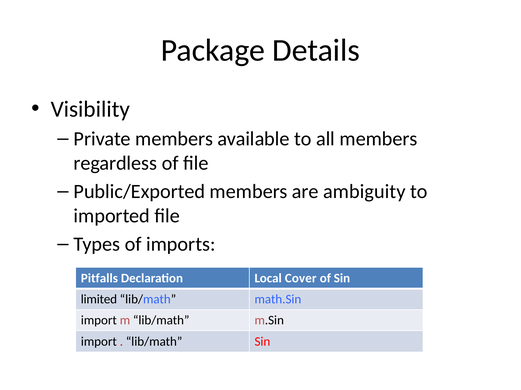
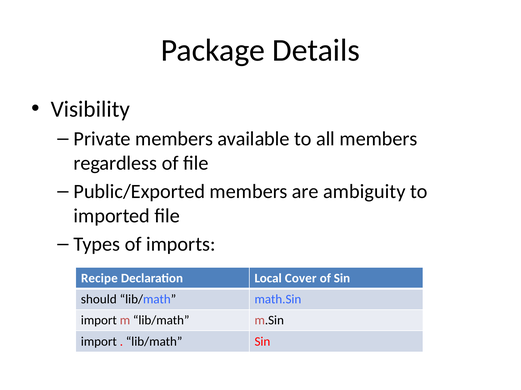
Pitfalls: Pitfalls -> Recipe (99, 279)
limited: limited -> should (99, 300)
